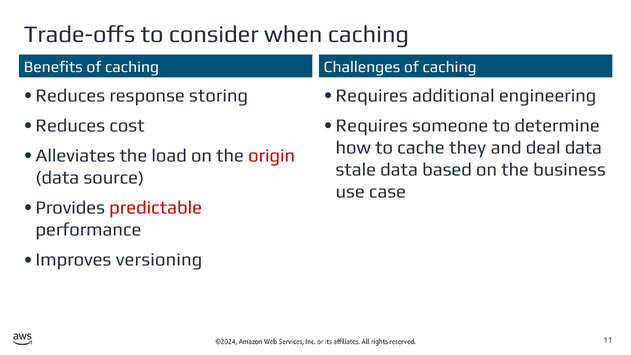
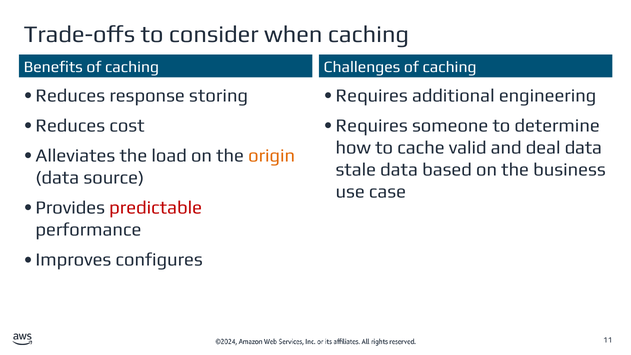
they: they -> valid (468, 148)
origin colour: red -> orange (272, 156)
versioning: versioning -> configures (159, 260)
